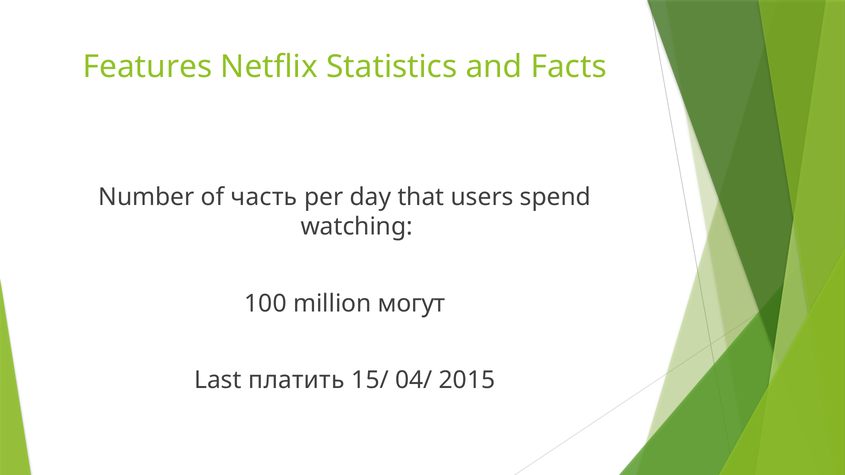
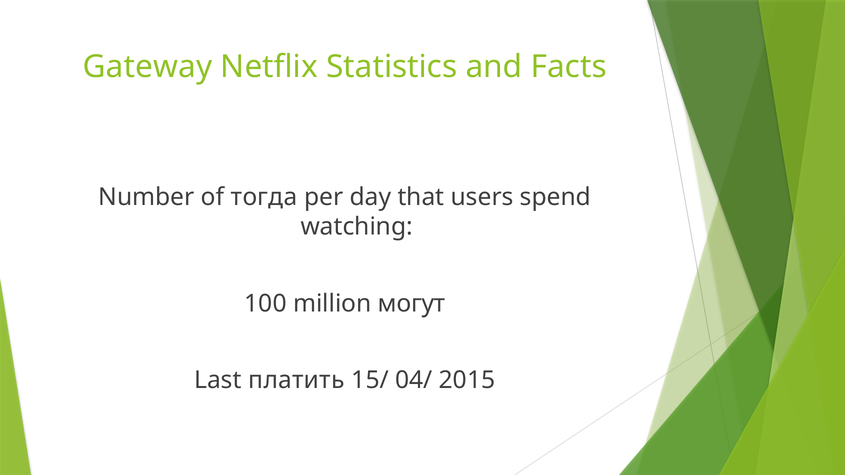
Features: Features -> Gateway (147, 67)
часть: часть -> тогда (264, 197)
